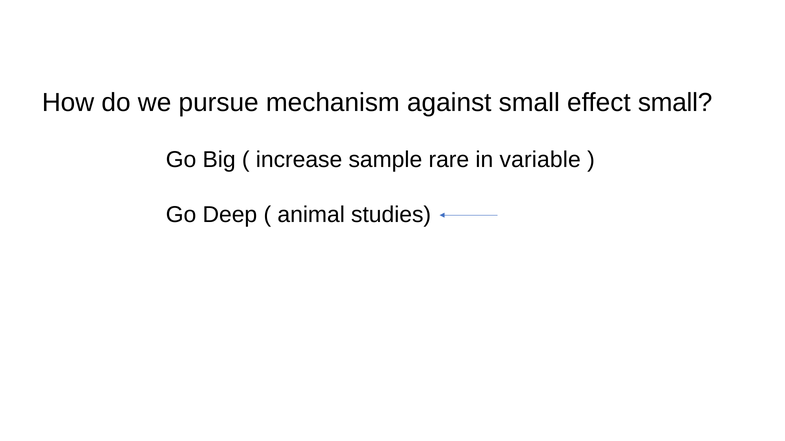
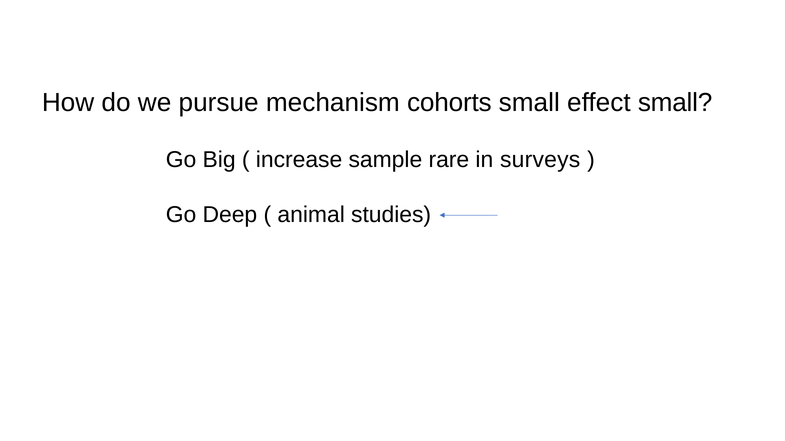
against: against -> cohorts (449, 103)
variable: variable -> surveys (540, 160)
